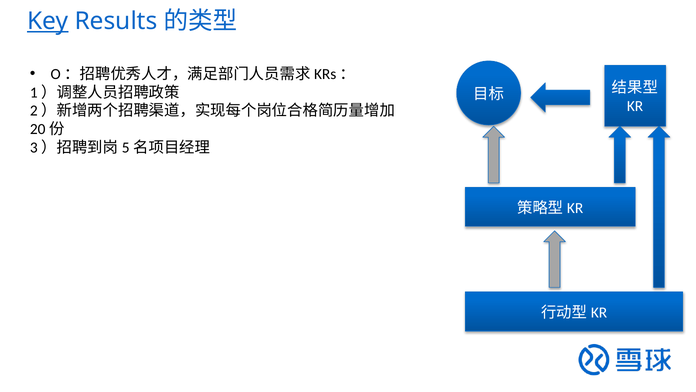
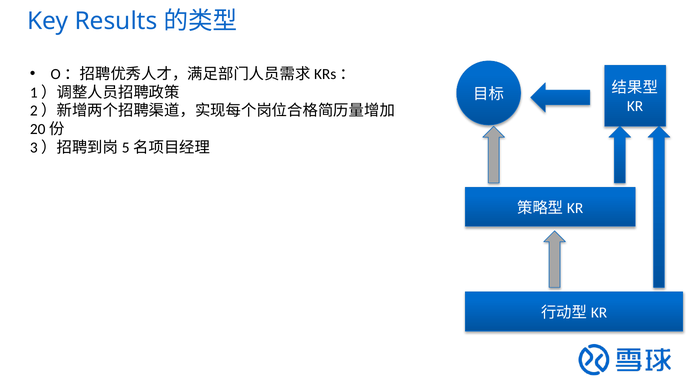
Key underline: present -> none (48, 21)
